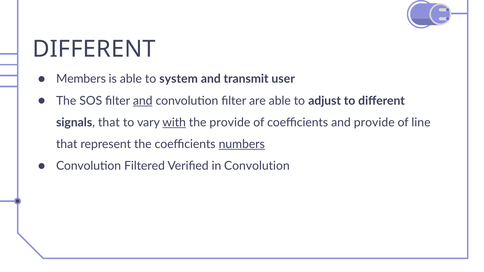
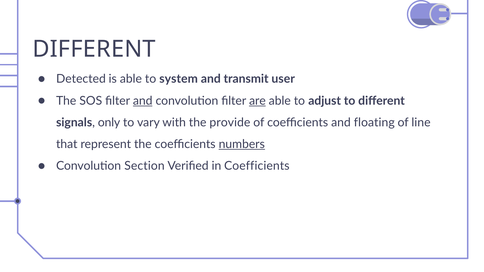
Members: Members -> Detected (81, 79)
are underline: none -> present (257, 101)
signals that: that -> only (109, 123)
with underline: present -> none (174, 123)
and provide: provide -> floating (374, 123)
Filtered: Filtered -> Section (144, 166)
in Convolution: Convolution -> Coefficients (257, 166)
